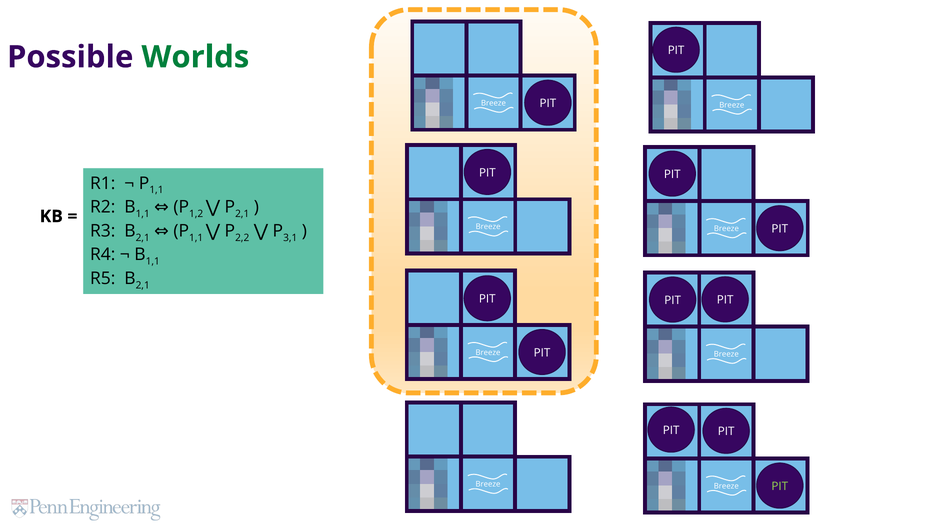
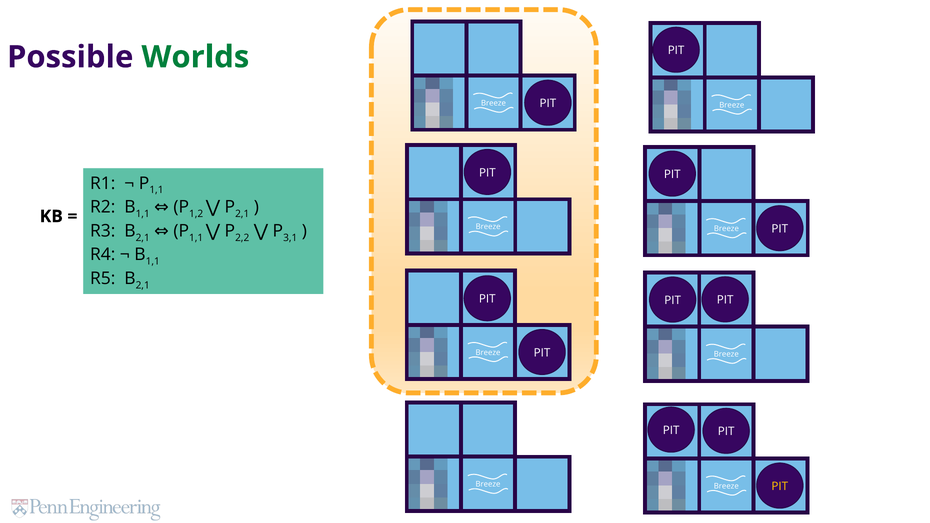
PIT colour: light green -> yellow (780, 486)
